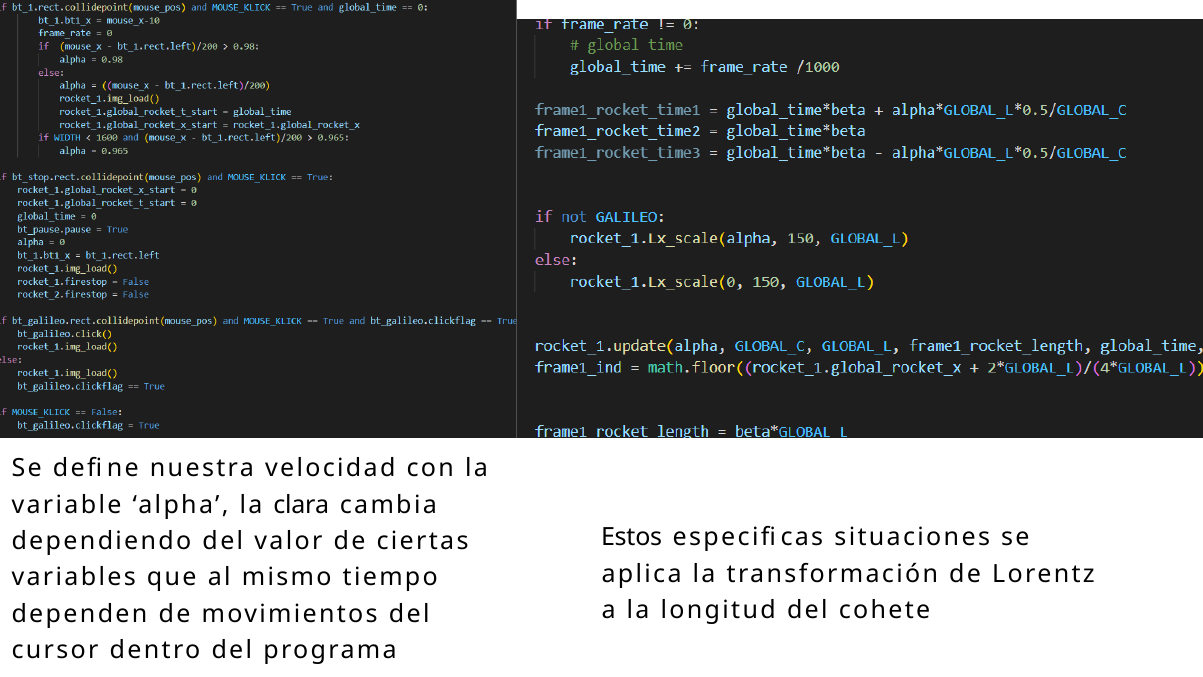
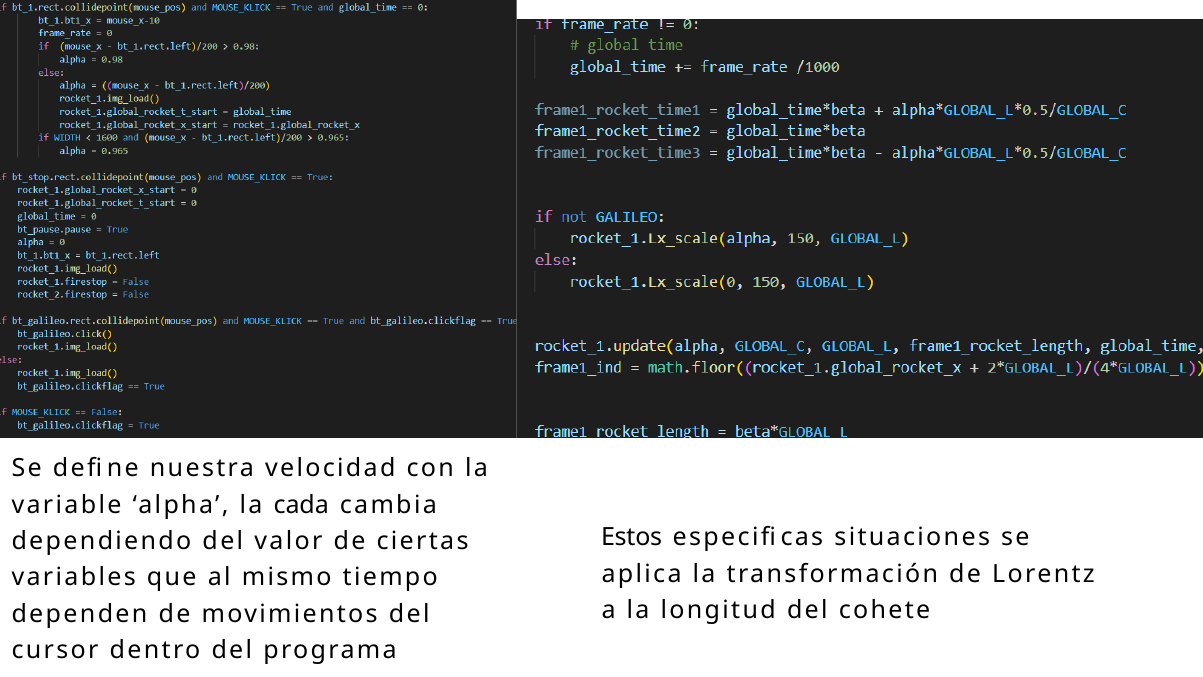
clara: clara -> cada (301, 505)
